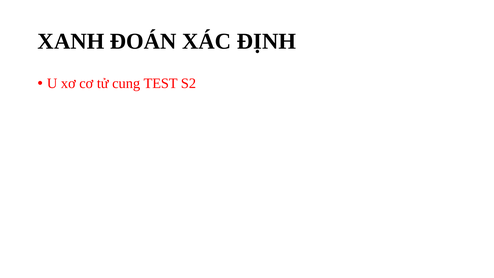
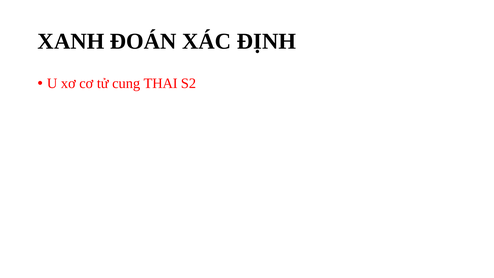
TEST: TEST -> THAI (161, 84)
